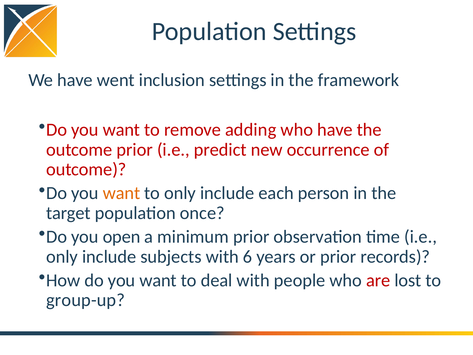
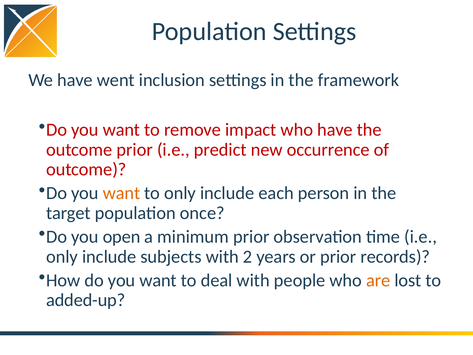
adding: adding -> impact (251, 130)
6: 6 -> 2 (248, 256)
are colour: red -> orange (378, 280)
group-up: group-up -> added-up (86, 300)
